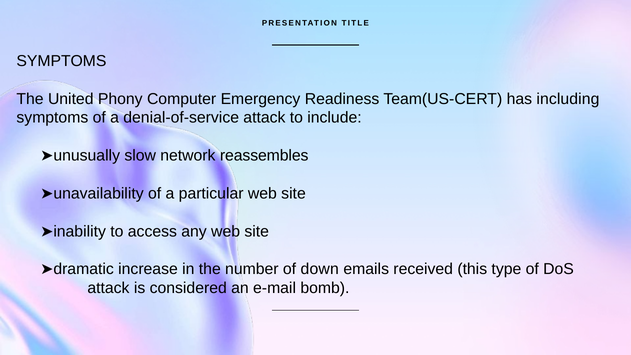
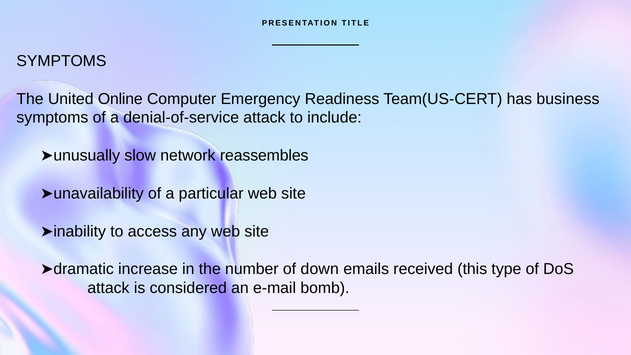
Phony: Phony -> Online (120, 99)
including: including -> business (568, 99)
